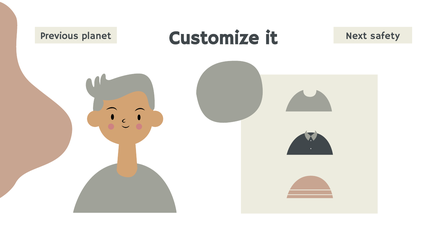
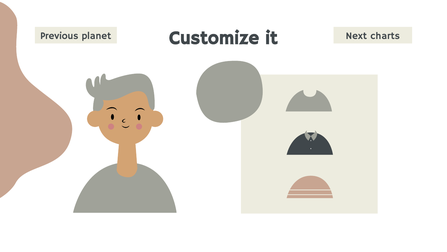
safety: safety -> charts (385, 36)
